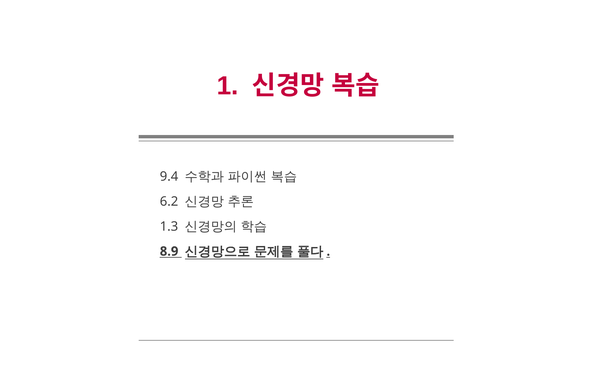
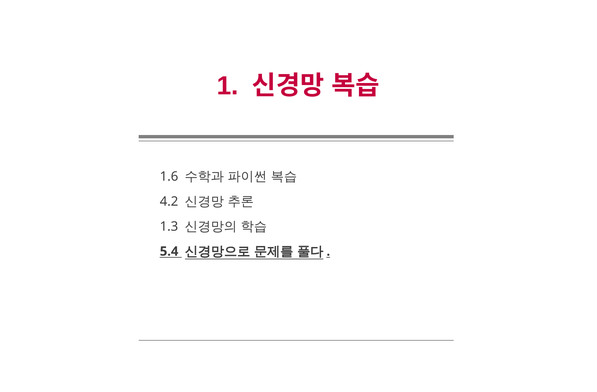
9.4: 9.4 -> 1.6 (169, 176)
6.2: 6.2 -> 4.2 (169, 201)
8.9: 8.9 -> 5.4 (169, 251)
